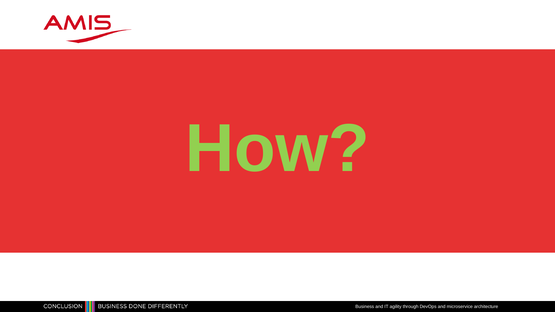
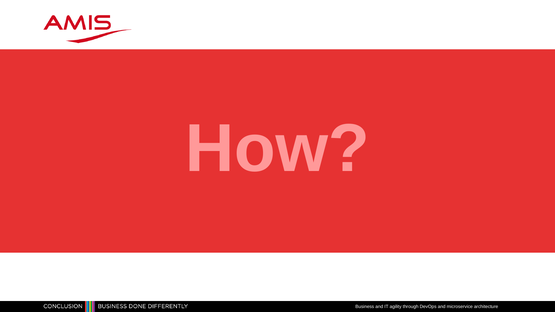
How colour: light green -> pink (277, 149)
